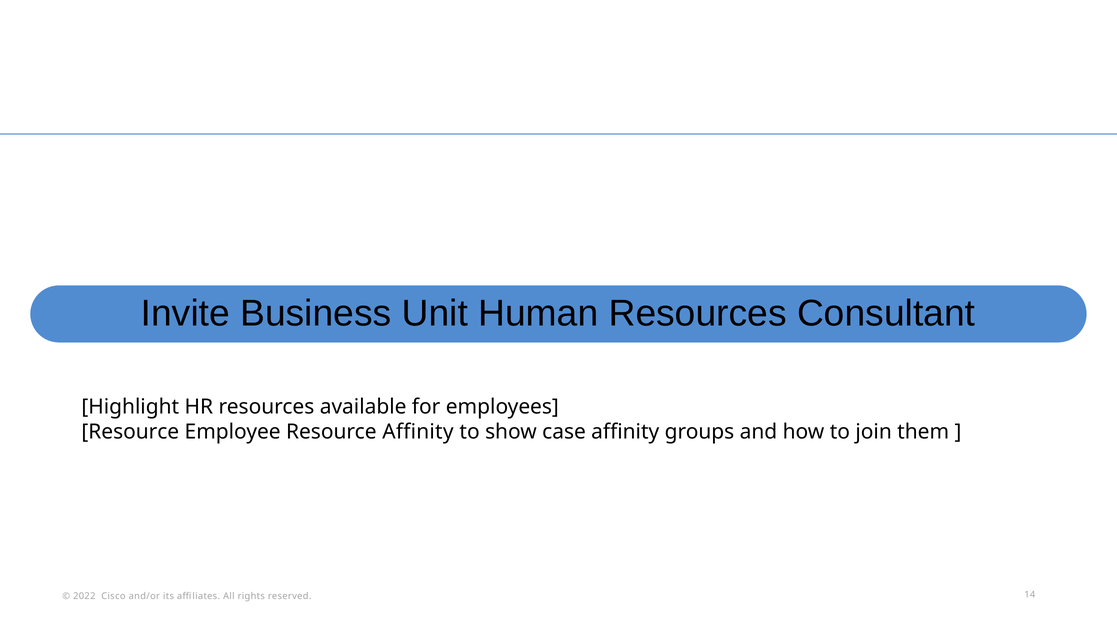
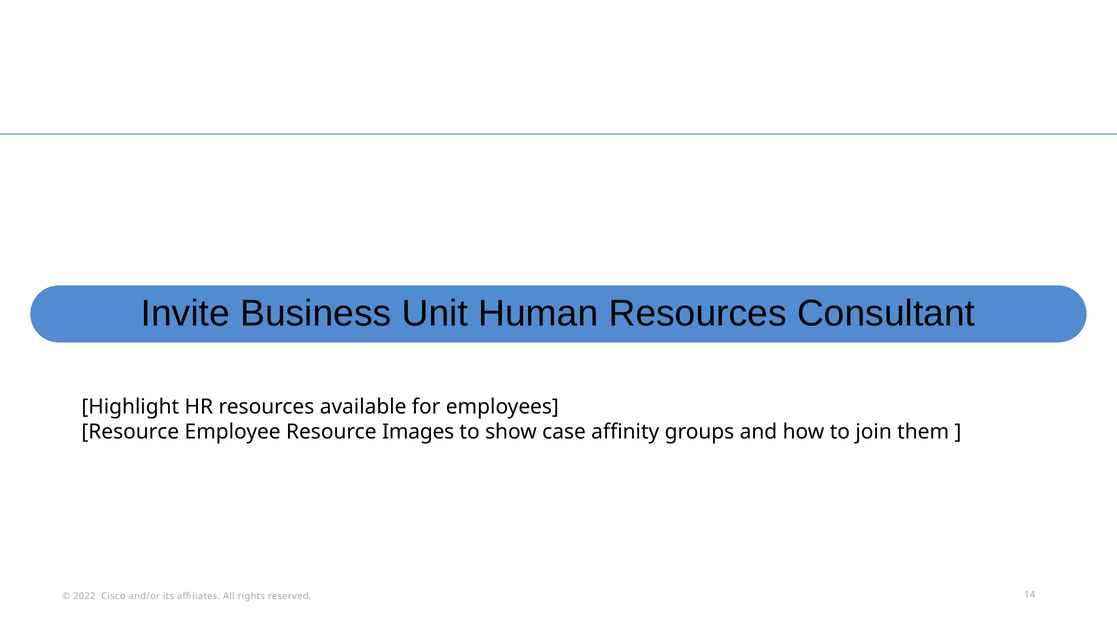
Resource Affinity: Affinity -> Images (418, 432)
